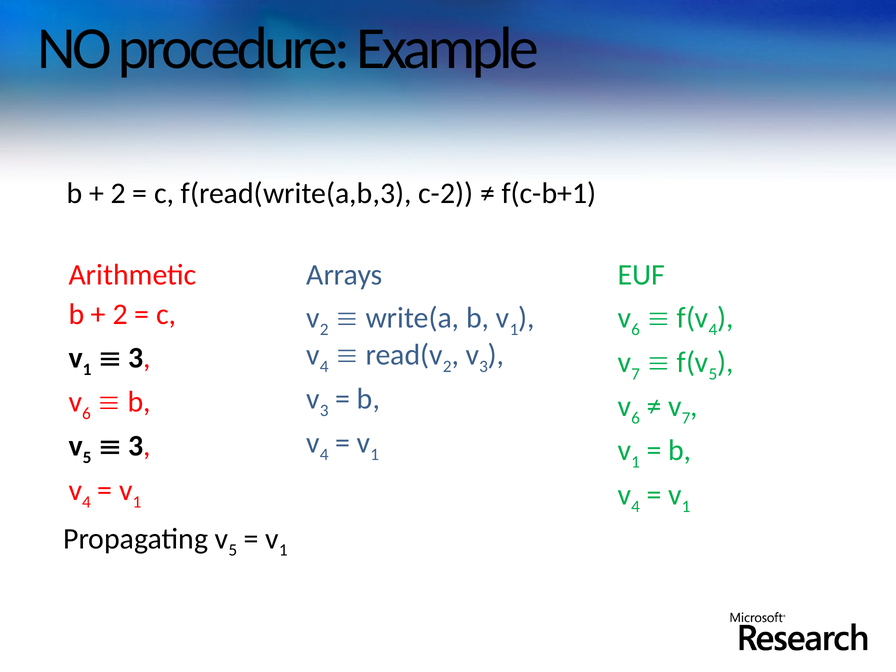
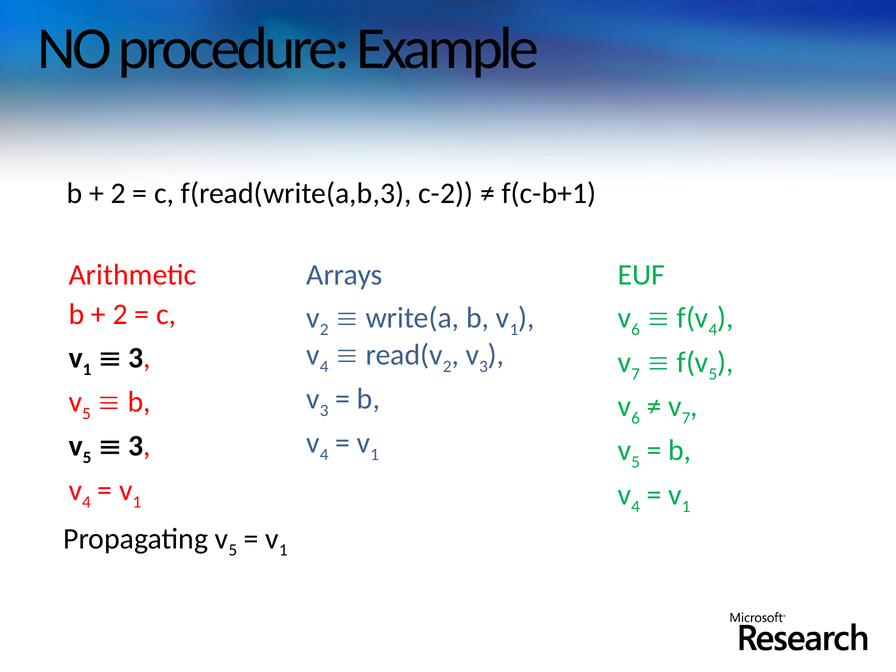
6: 6 -> 5 (86, 414)
1: 1 -> 5 (636, 462)
